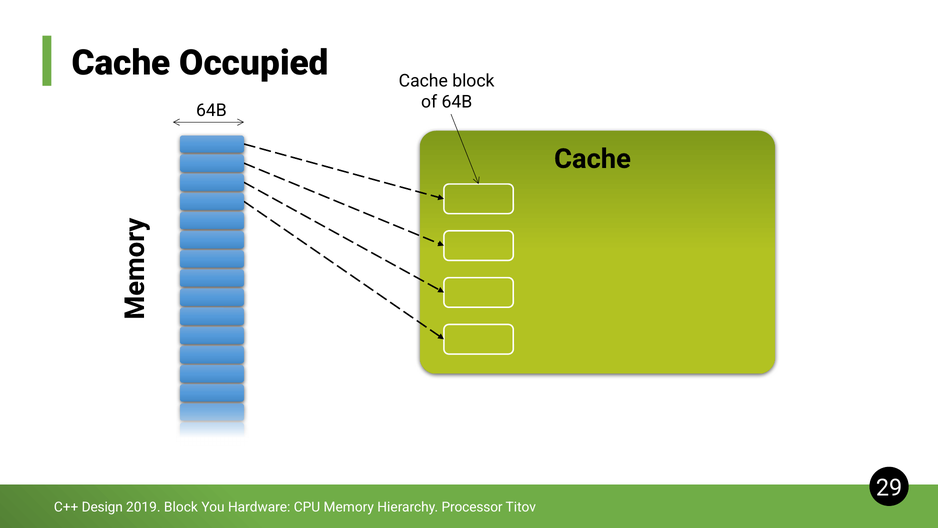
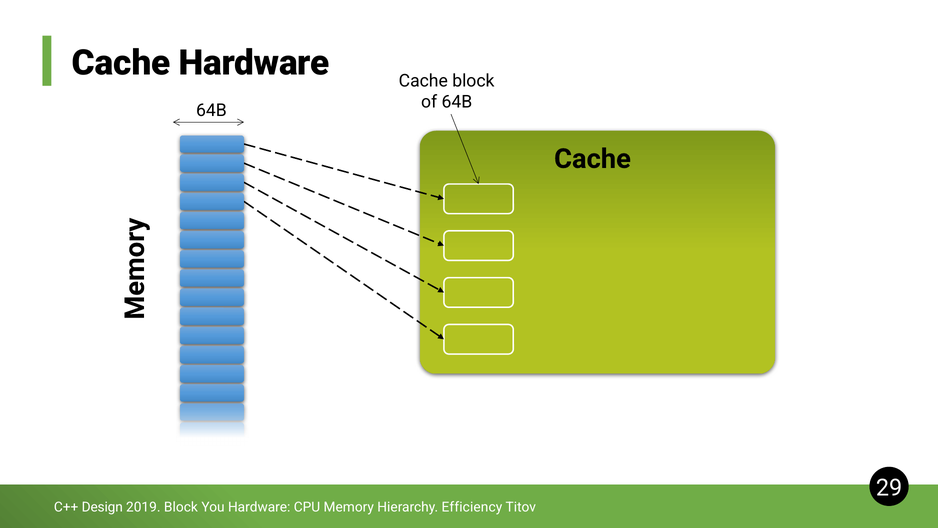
Cache Occupied: Occupied -> Hardware (254, 63)
Processor: Processor -> Efficiency (472, 507)
